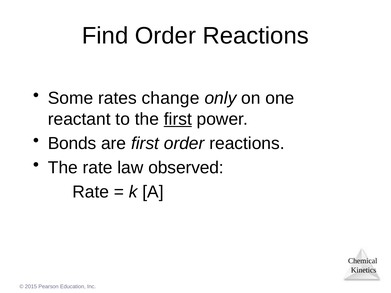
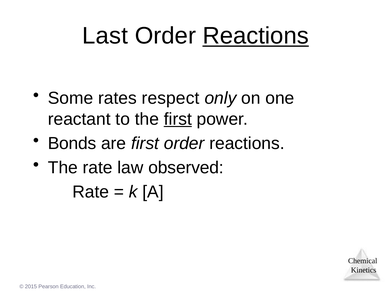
Find: Find -> Last (105, 36)
Reactions underline: none -> present (256, 36)
change: change -> respect (171, 98)
